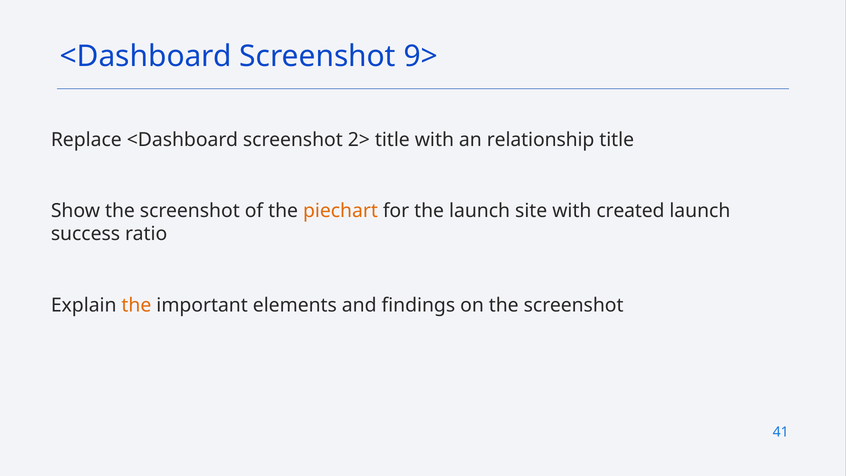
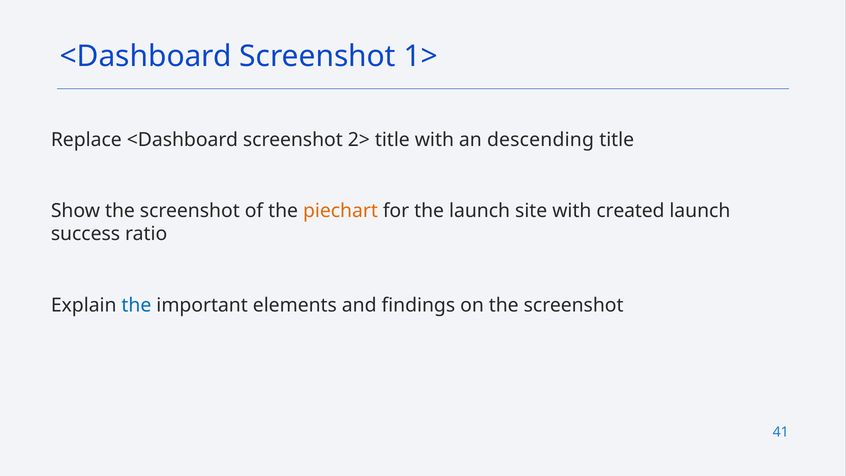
9>: 9> -> 1> (421, 56)
relationship: relationship -> descending (540, 140)
the colour: orange -> blue (136, 305)
